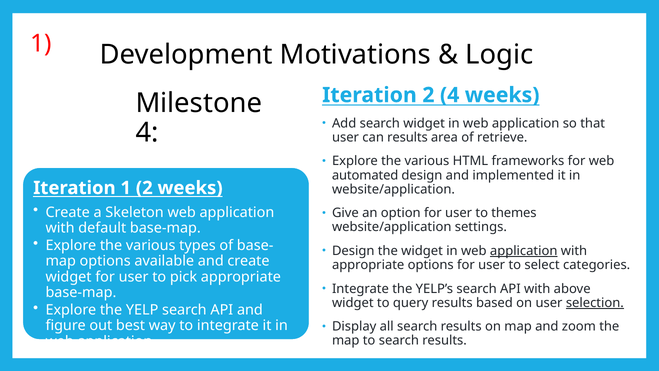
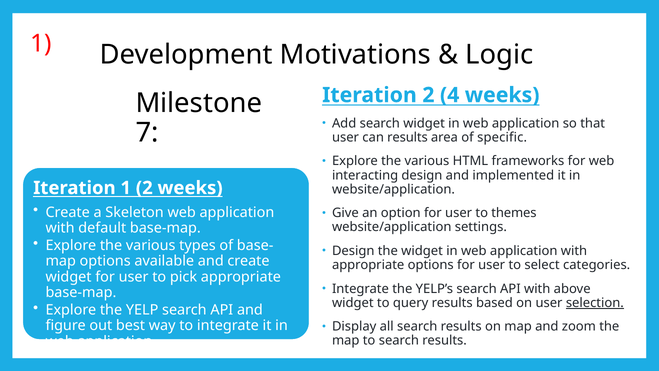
4: 4 -> 7 (147, 132)
retrieve: retrieve -> specific (502, 137)
automated: automated -> interacting (365, 175)
application underline: present -> none (524, 251)
